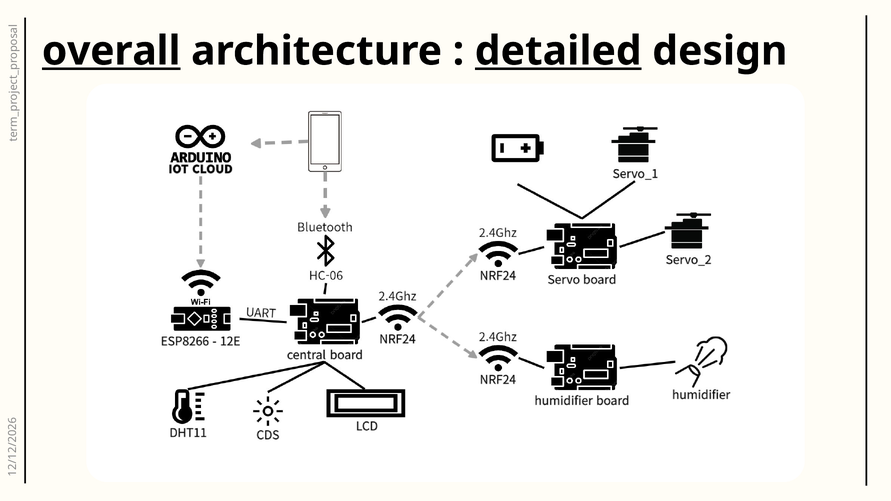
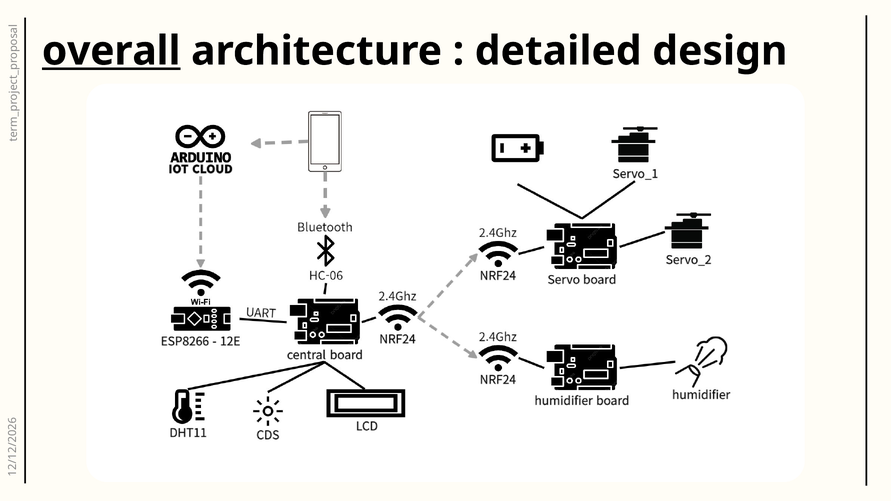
detailed underline: present -> none (558, 51)
